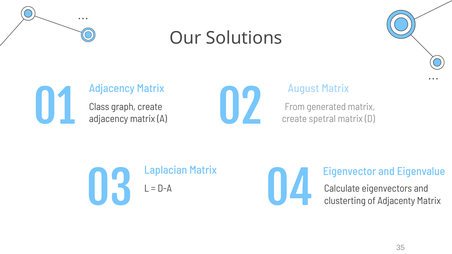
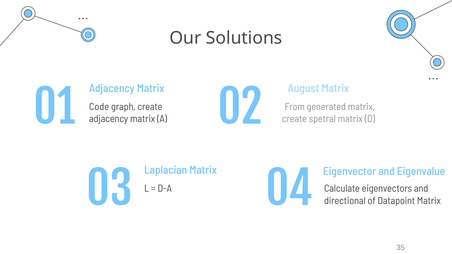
Class: Class -> Code (99, 107)
clusterting: clusterting -> directional (345, 201)
Adjacenty: Adjacenty -> Datapoint (396, 201)
